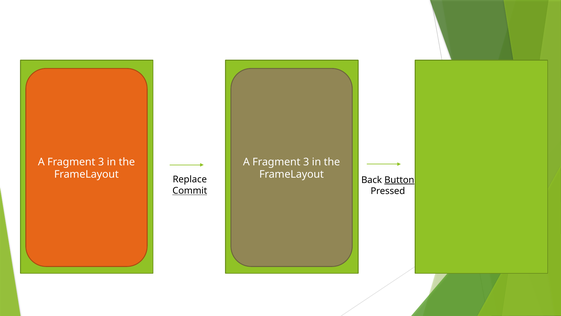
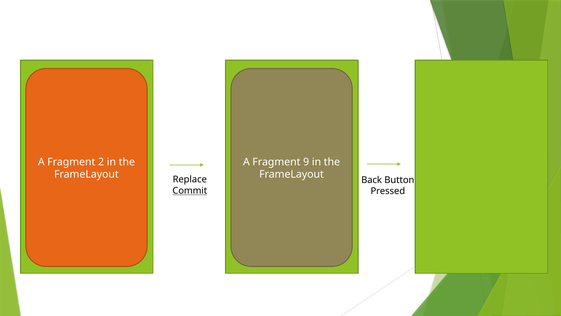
3: 3 -> 2 (101, 162)
3: 3 -> 9 (306, 162)
Button underline: present -> none (399, 180)
